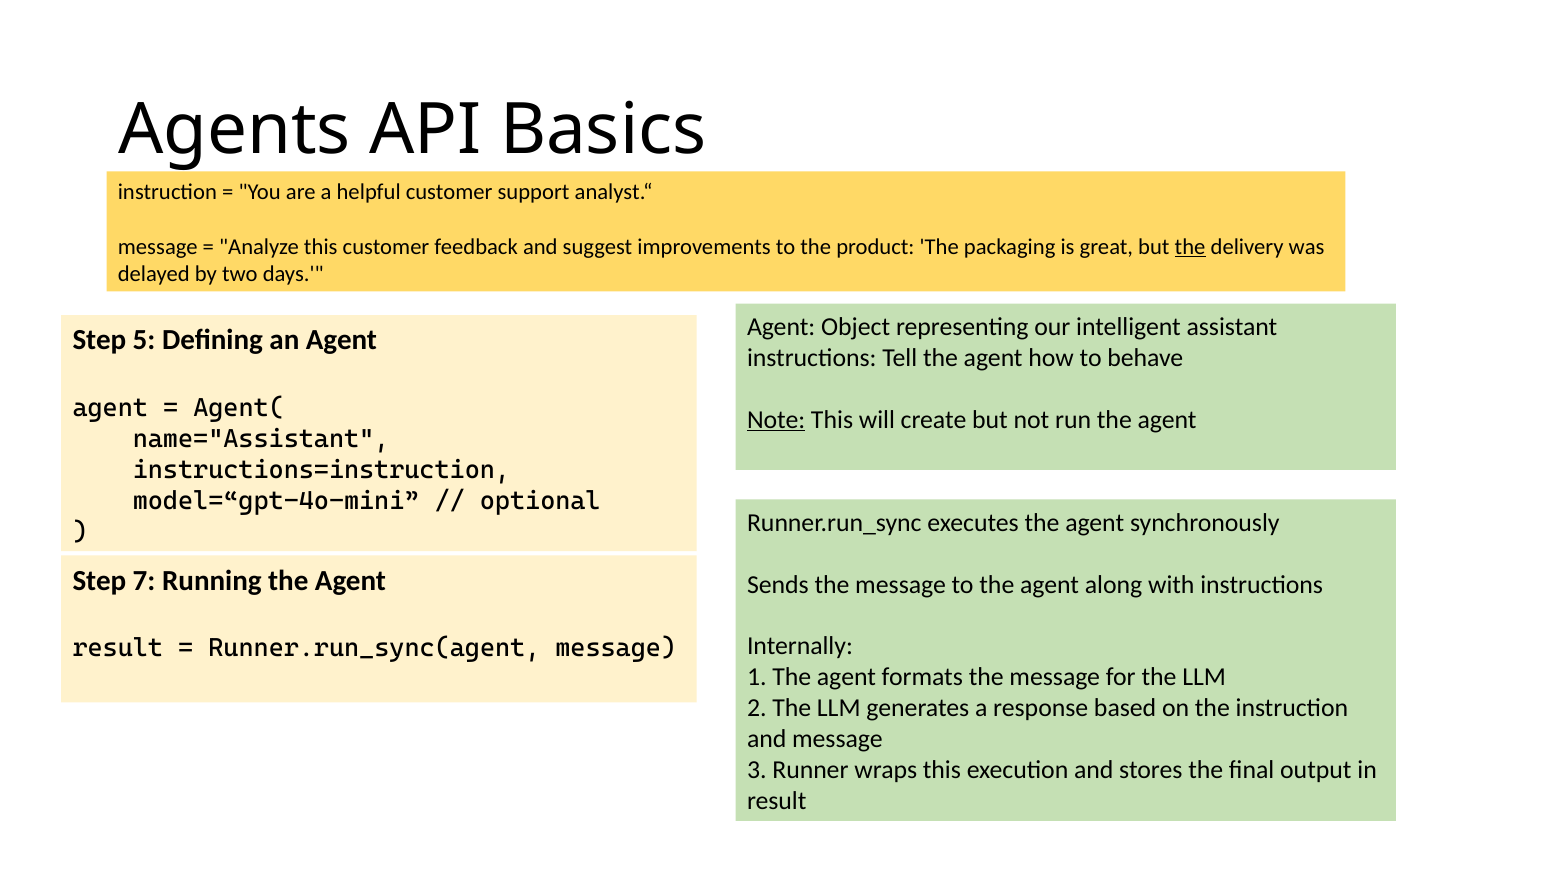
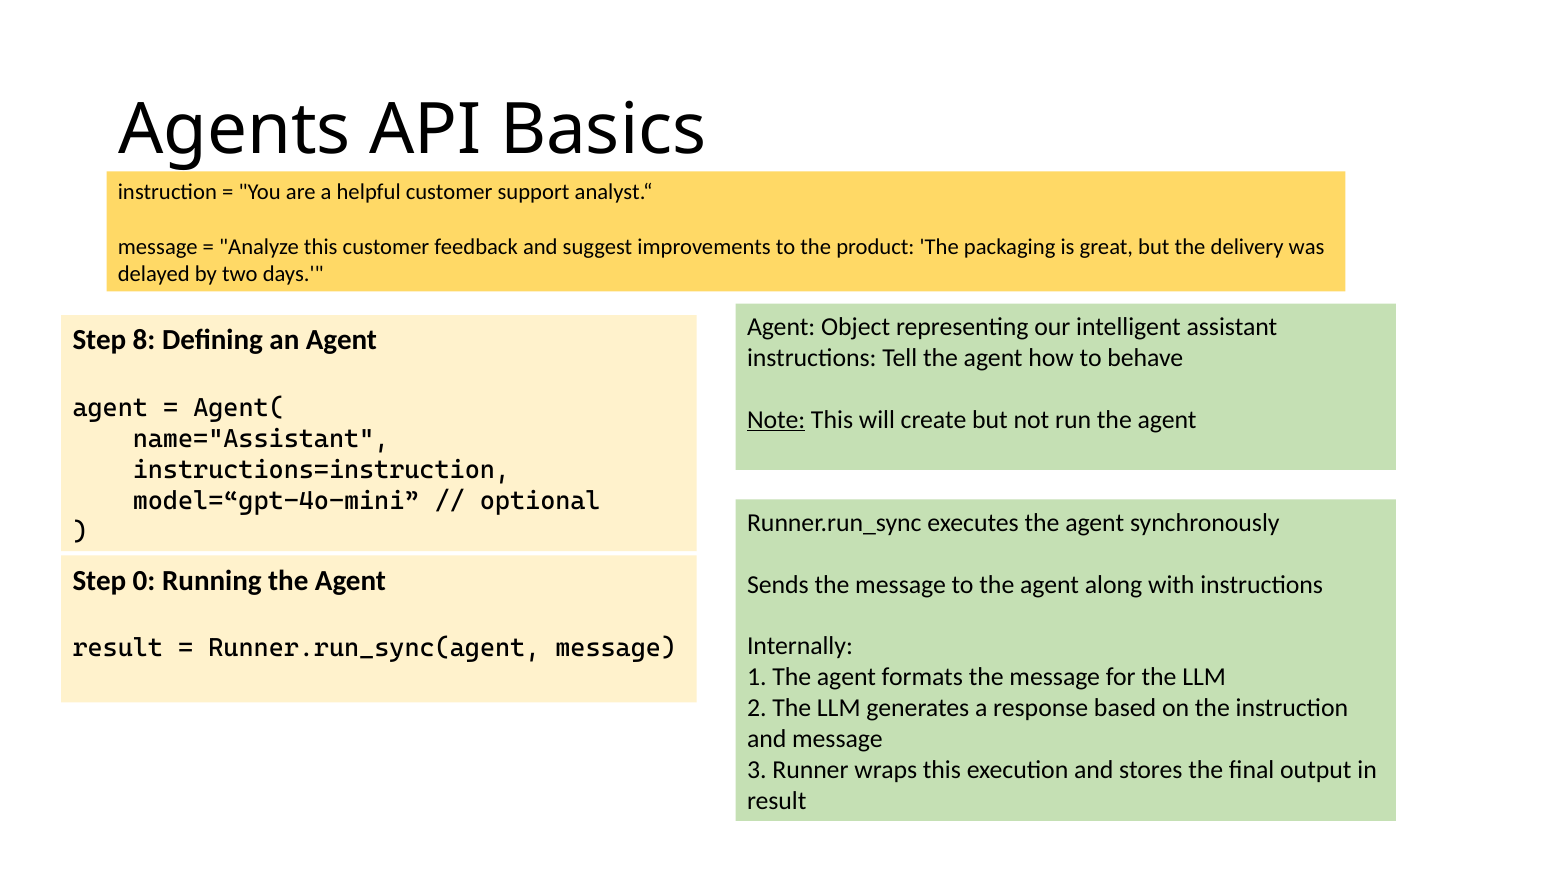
the underline: present -> none (1190, 247)
5: 5 -> 8 (144, 340)
7: 7 -> 0 (144, 581)
